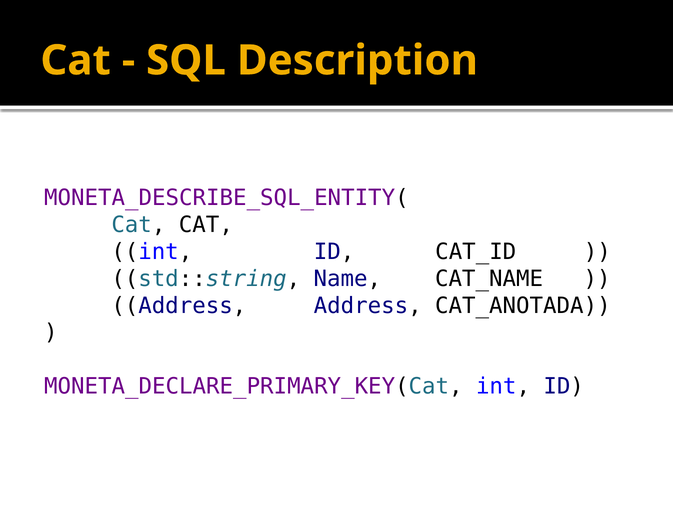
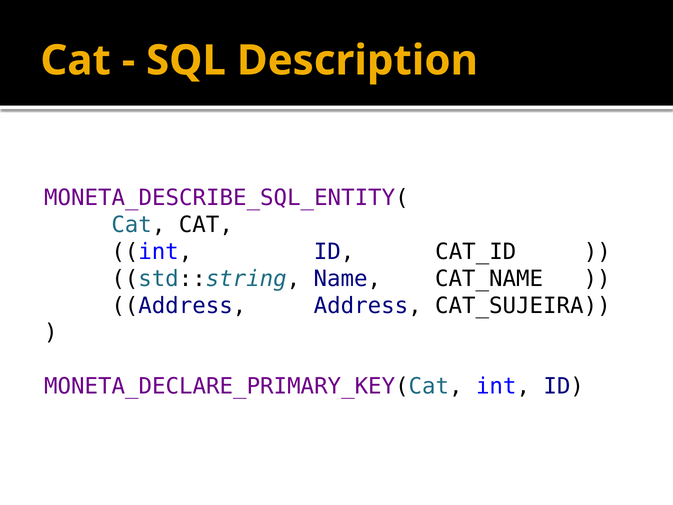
CAT_ANOTADA: CAT_ANOTADA -> CAT_SUJEIRA (523, 305)
